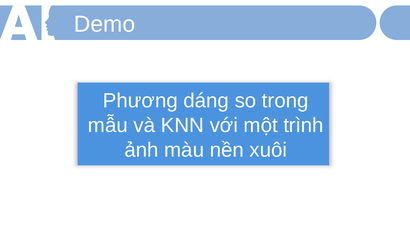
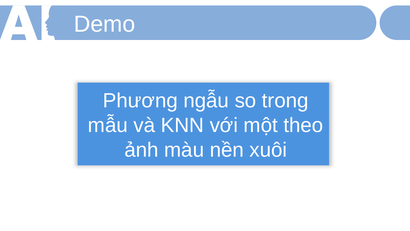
dáng: dáng -> ngẫu (206, 101)
trình: trình -> theo (303, 125)
